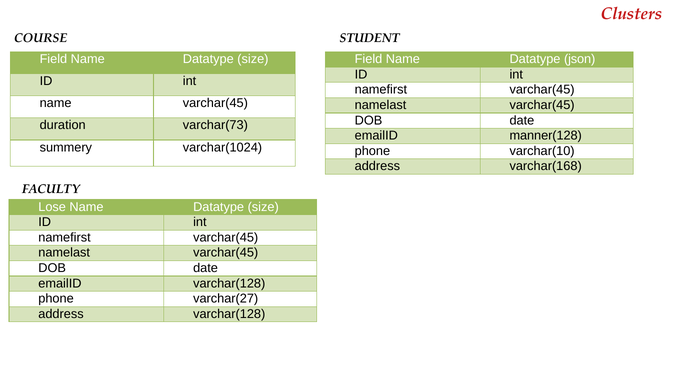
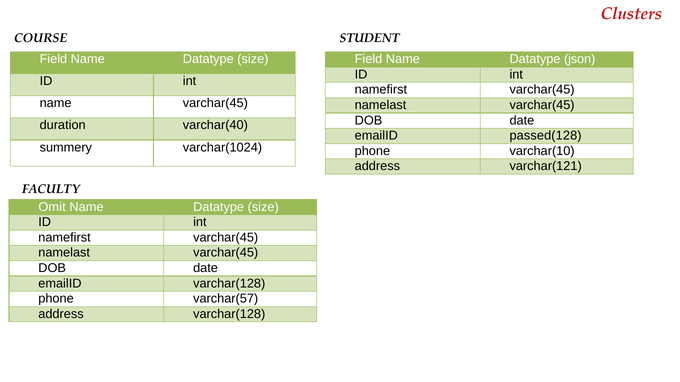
varchar(73: varchar(73 -> varchar(40 (215, 125)
manner(128: manner(128 -> passed(128 (546, 136)
varchar(168: varchar(168 -> varchar(121 (546, 166)
Lose: Lose -> Omit (52, 207)
varchar(27: varchar(27 -> varchar(57 (226, 299)
